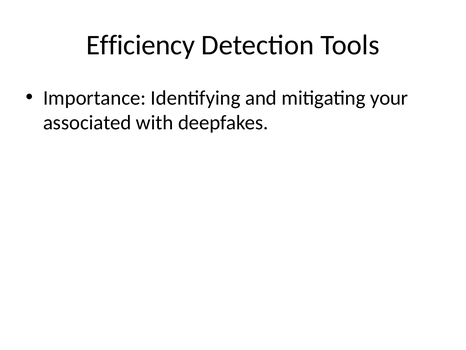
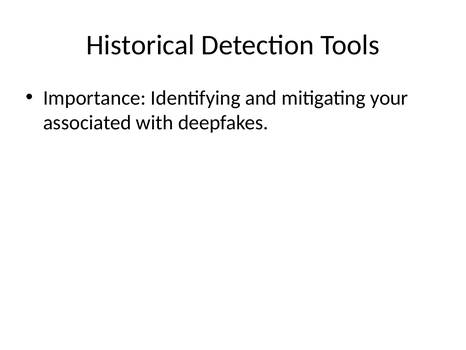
Efficiency: Efficiency -> Historical (140, 45)
